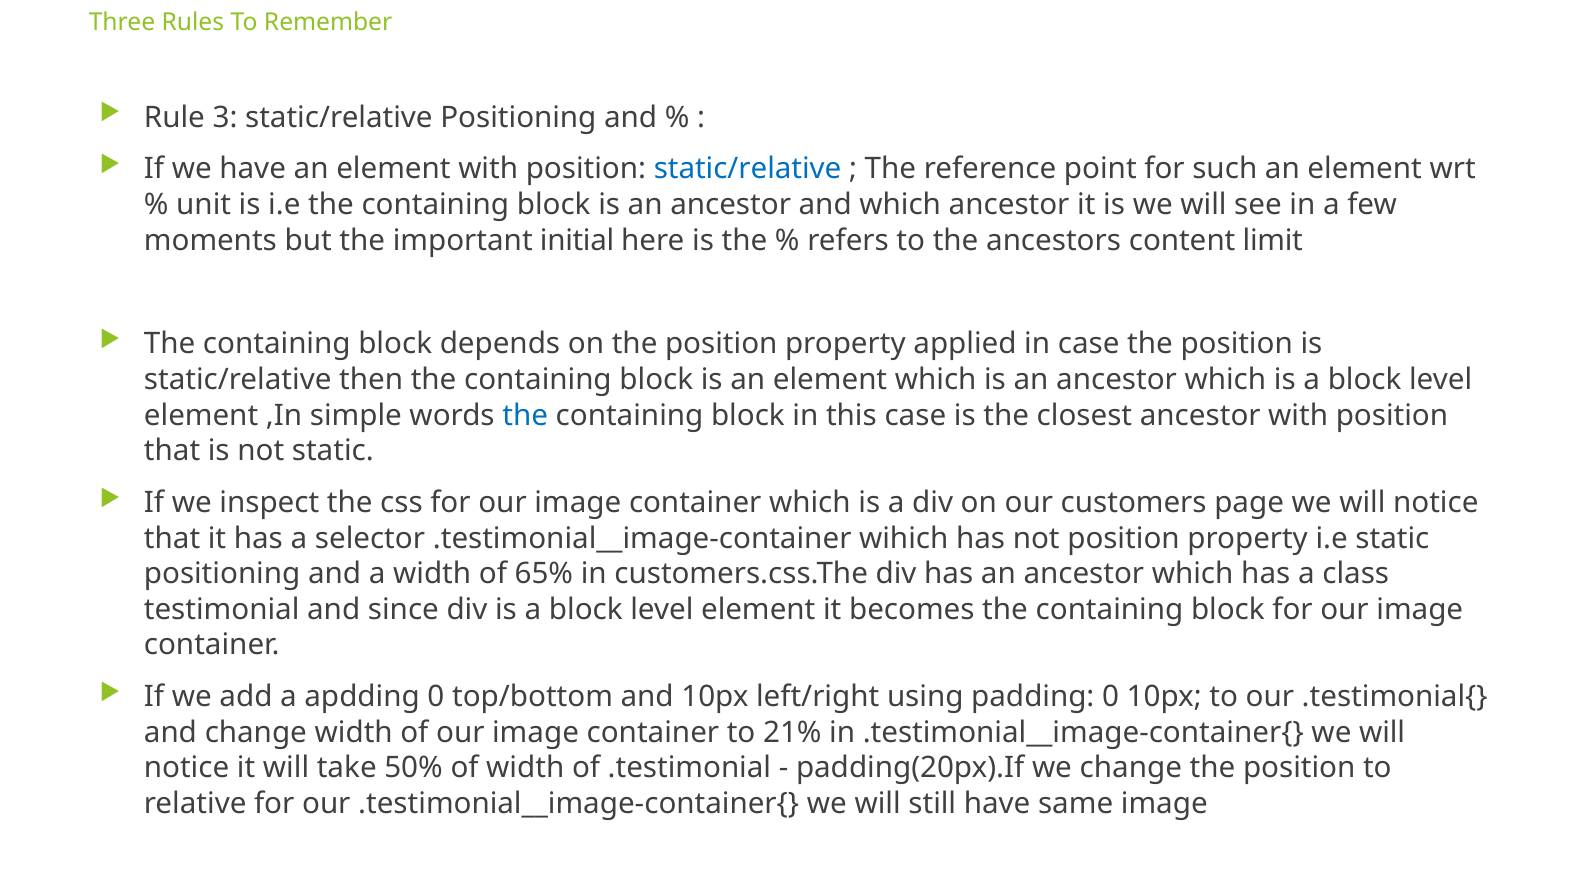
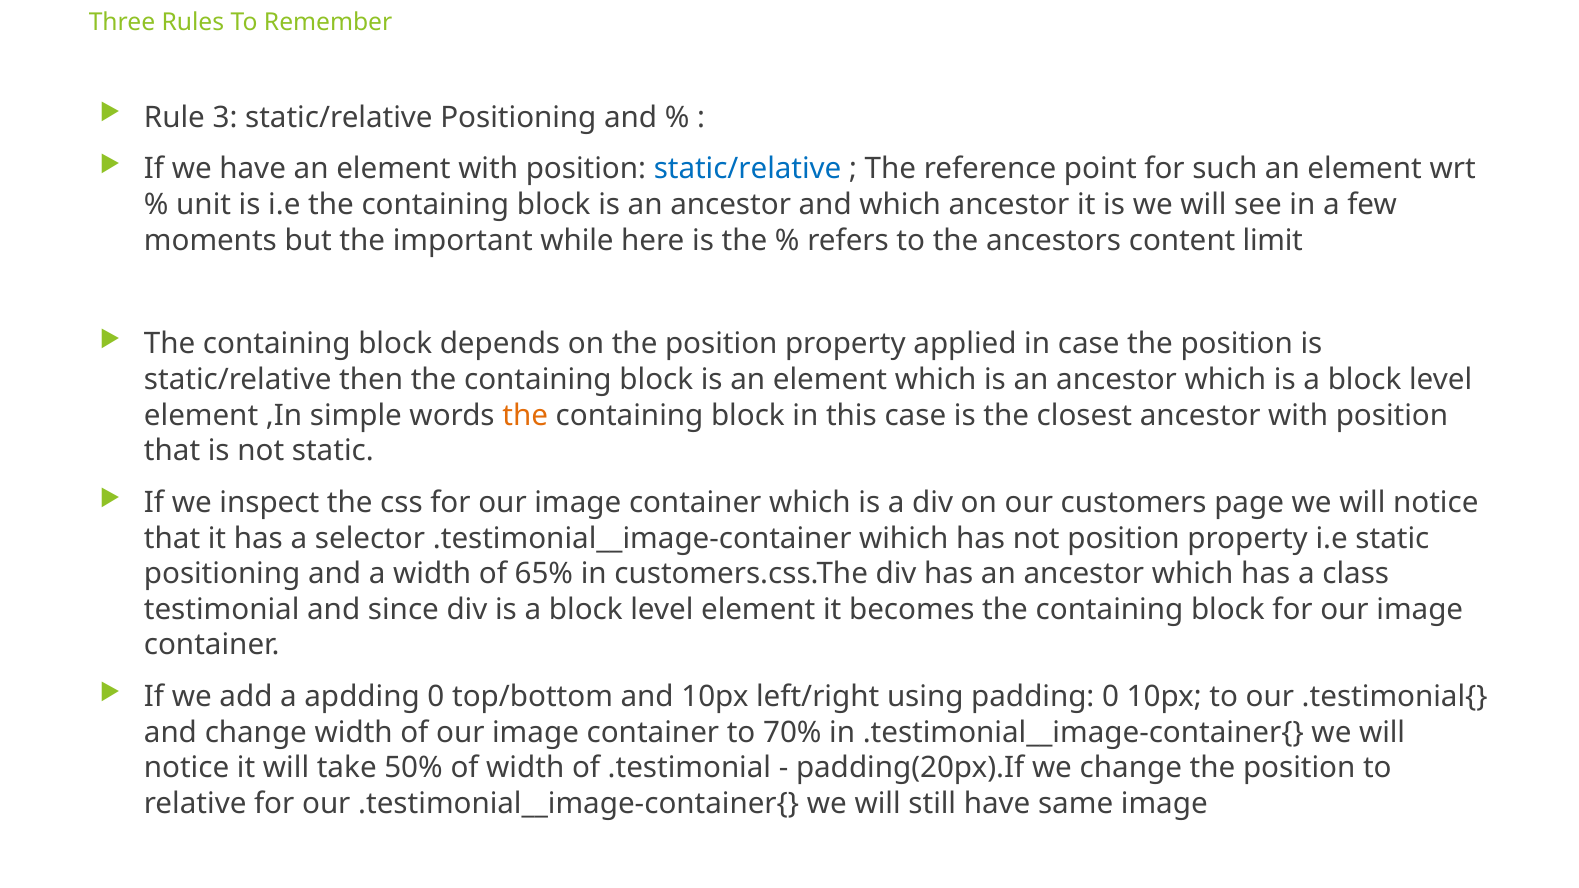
initial: initial -> while (577, 240)
the colour: blue -> orange (525, 415)
21%: 21% -> 70% (792, 732)
